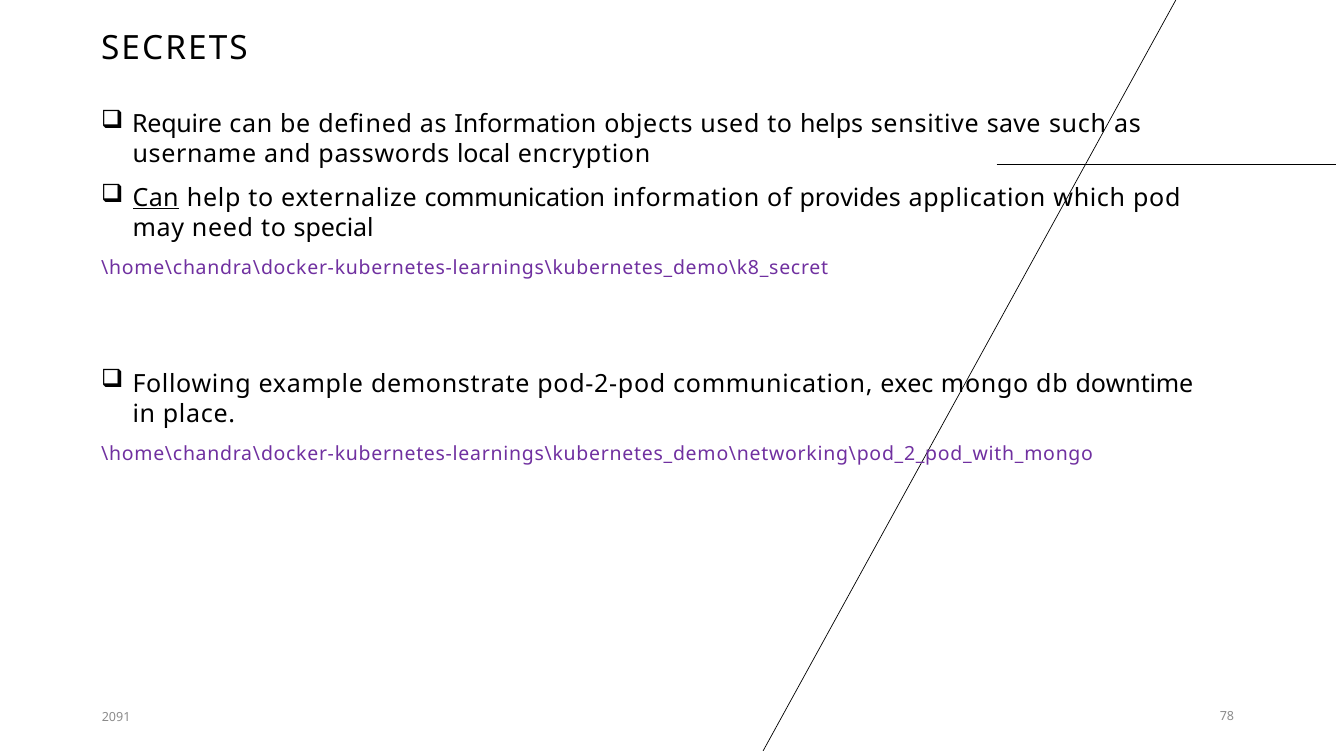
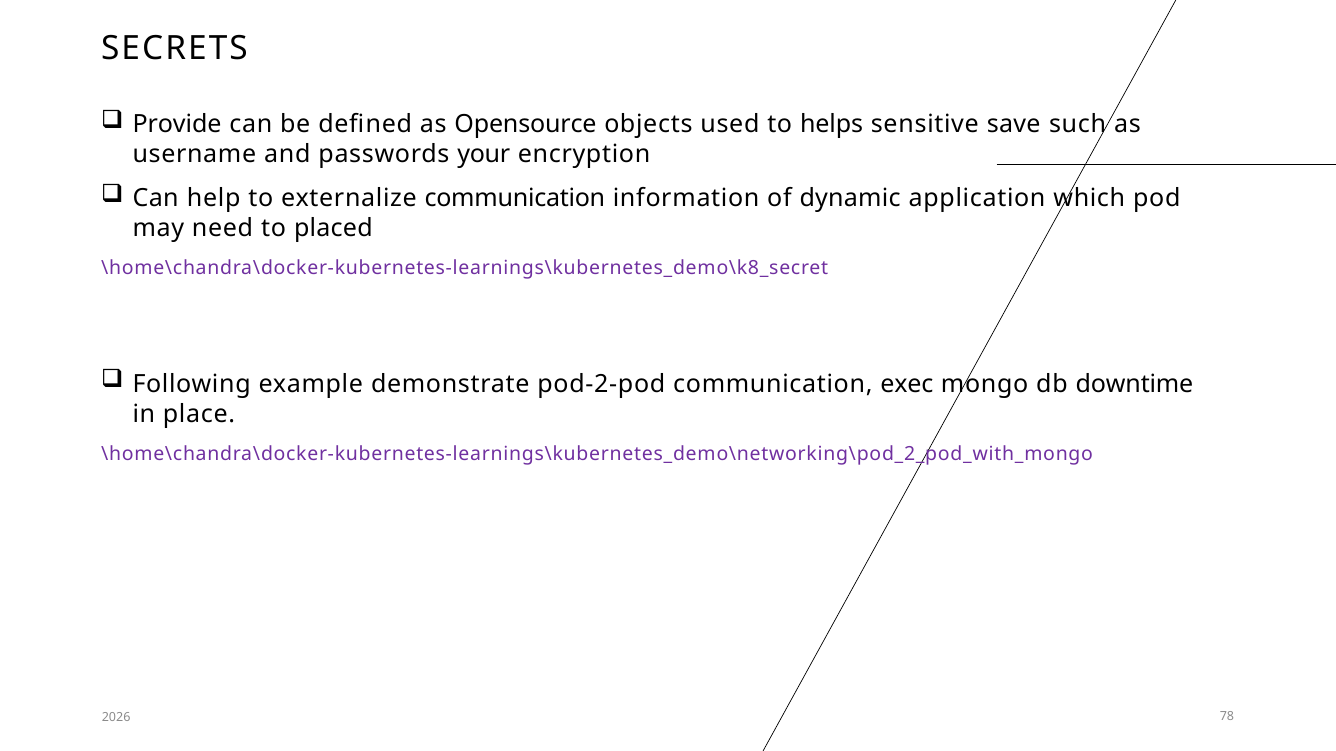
Require: Require -> Provide (177, 124)
as Information: Information -> Opensource (525, 124)
local: local -> your (484, 154)
Can underline: present -> none (156, 198)
provides: provides -> dynamic (850, 198)
special: special -> placed (333, 228)
2091: 2091 -> 2026 (116, 717)
